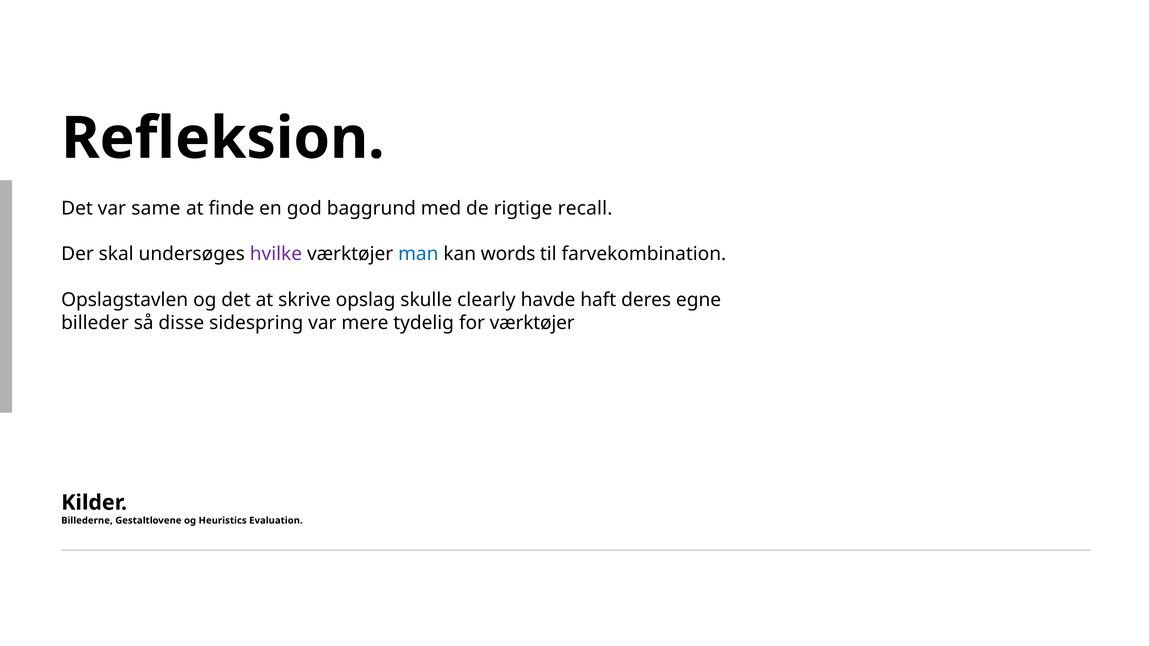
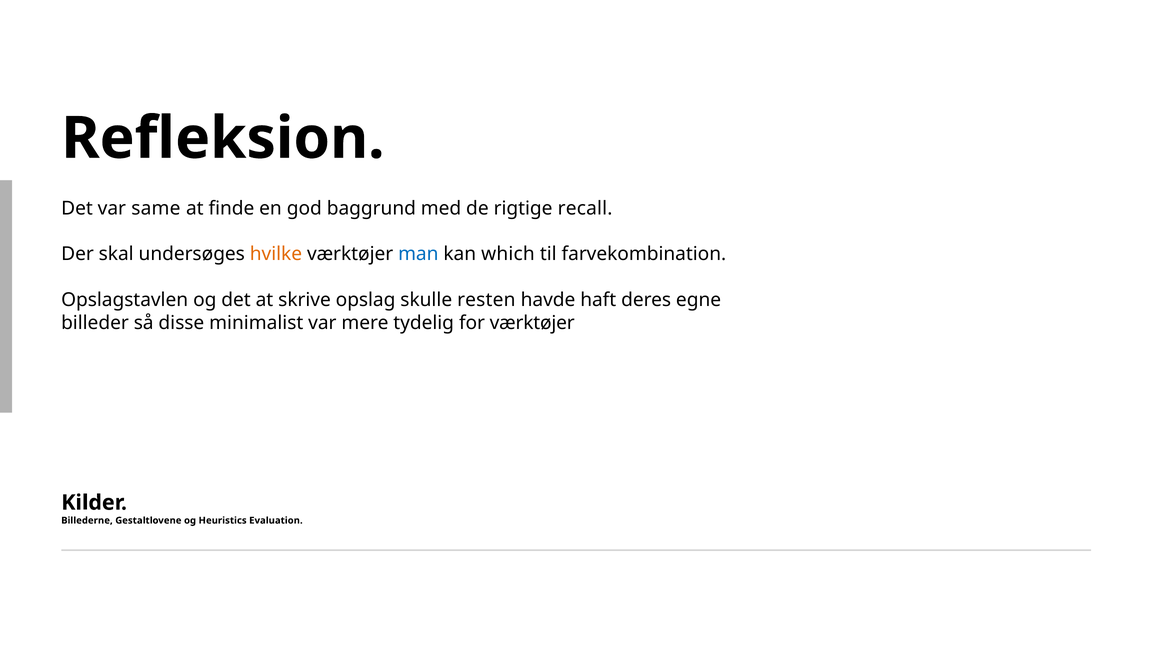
hvilke colour: purple -> orange (276, 254)
words: words -> which (508, 254)
clearly: clearly -> resten (486, 300)
sidespring: sidespring -> minimalist (256, 323)
